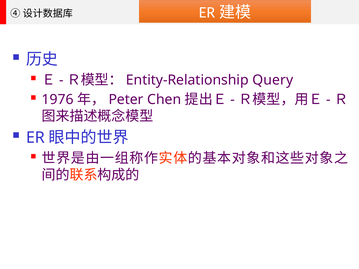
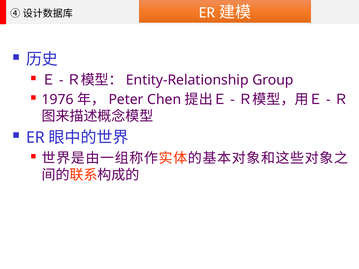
Query: Query -> Group (273, 80)
